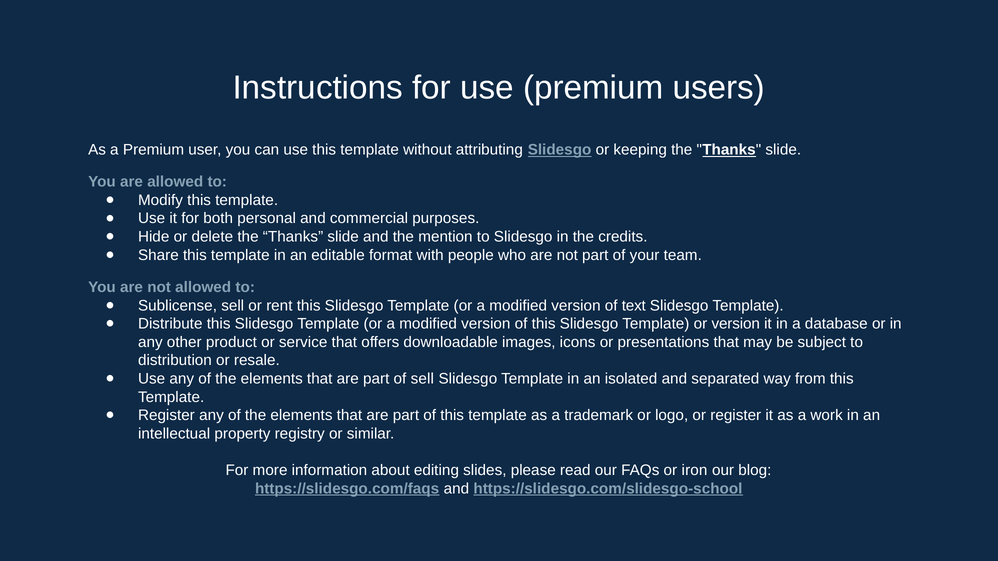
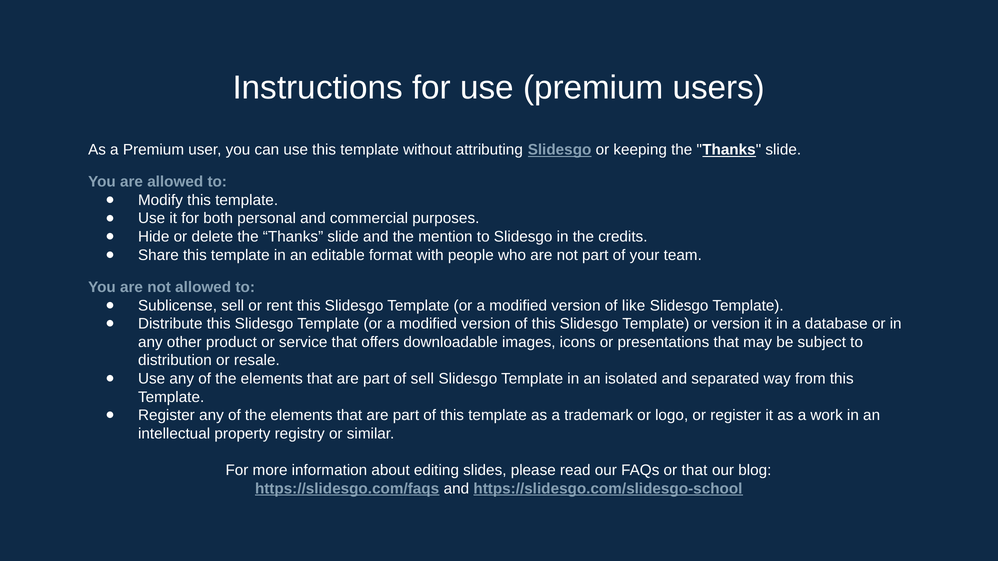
text: text -> like (634, 306)
or iron: iron -> that (695, 471)
